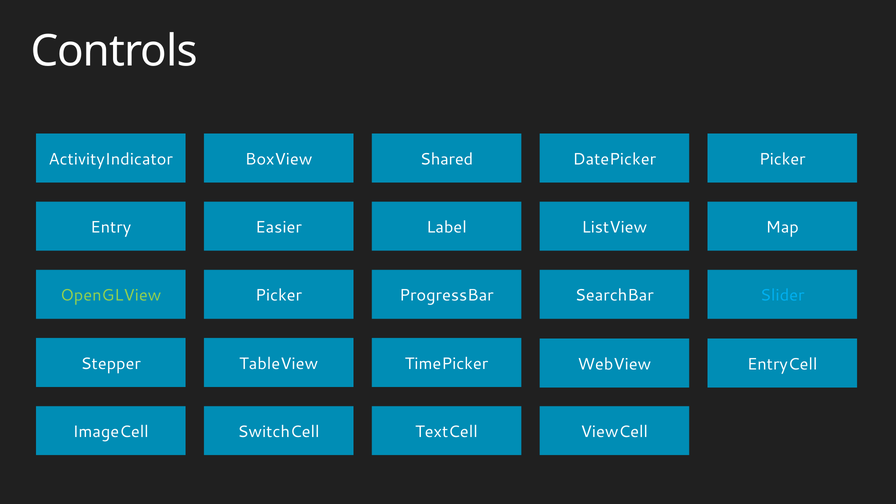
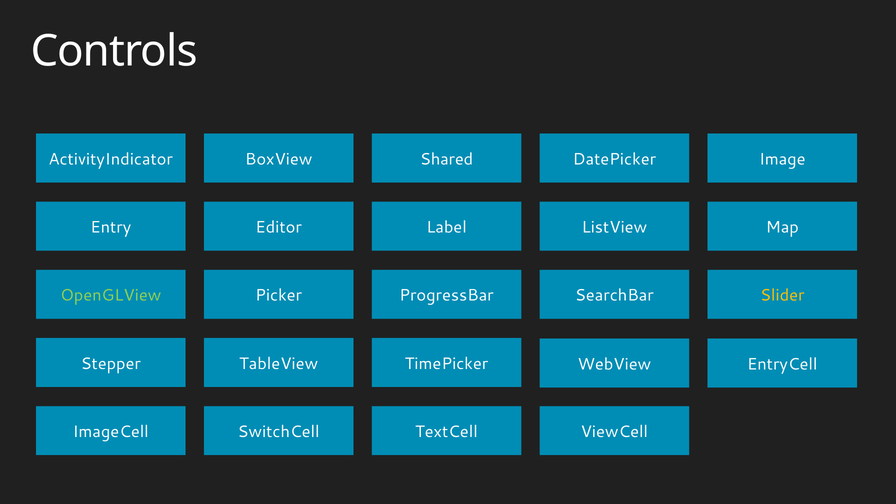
DatePicker Picker: Picker -> Image (782, 159)
Easier: Easier -> Editor (279, 227)
Slider colour: light blue -> yellow (782, 295)
